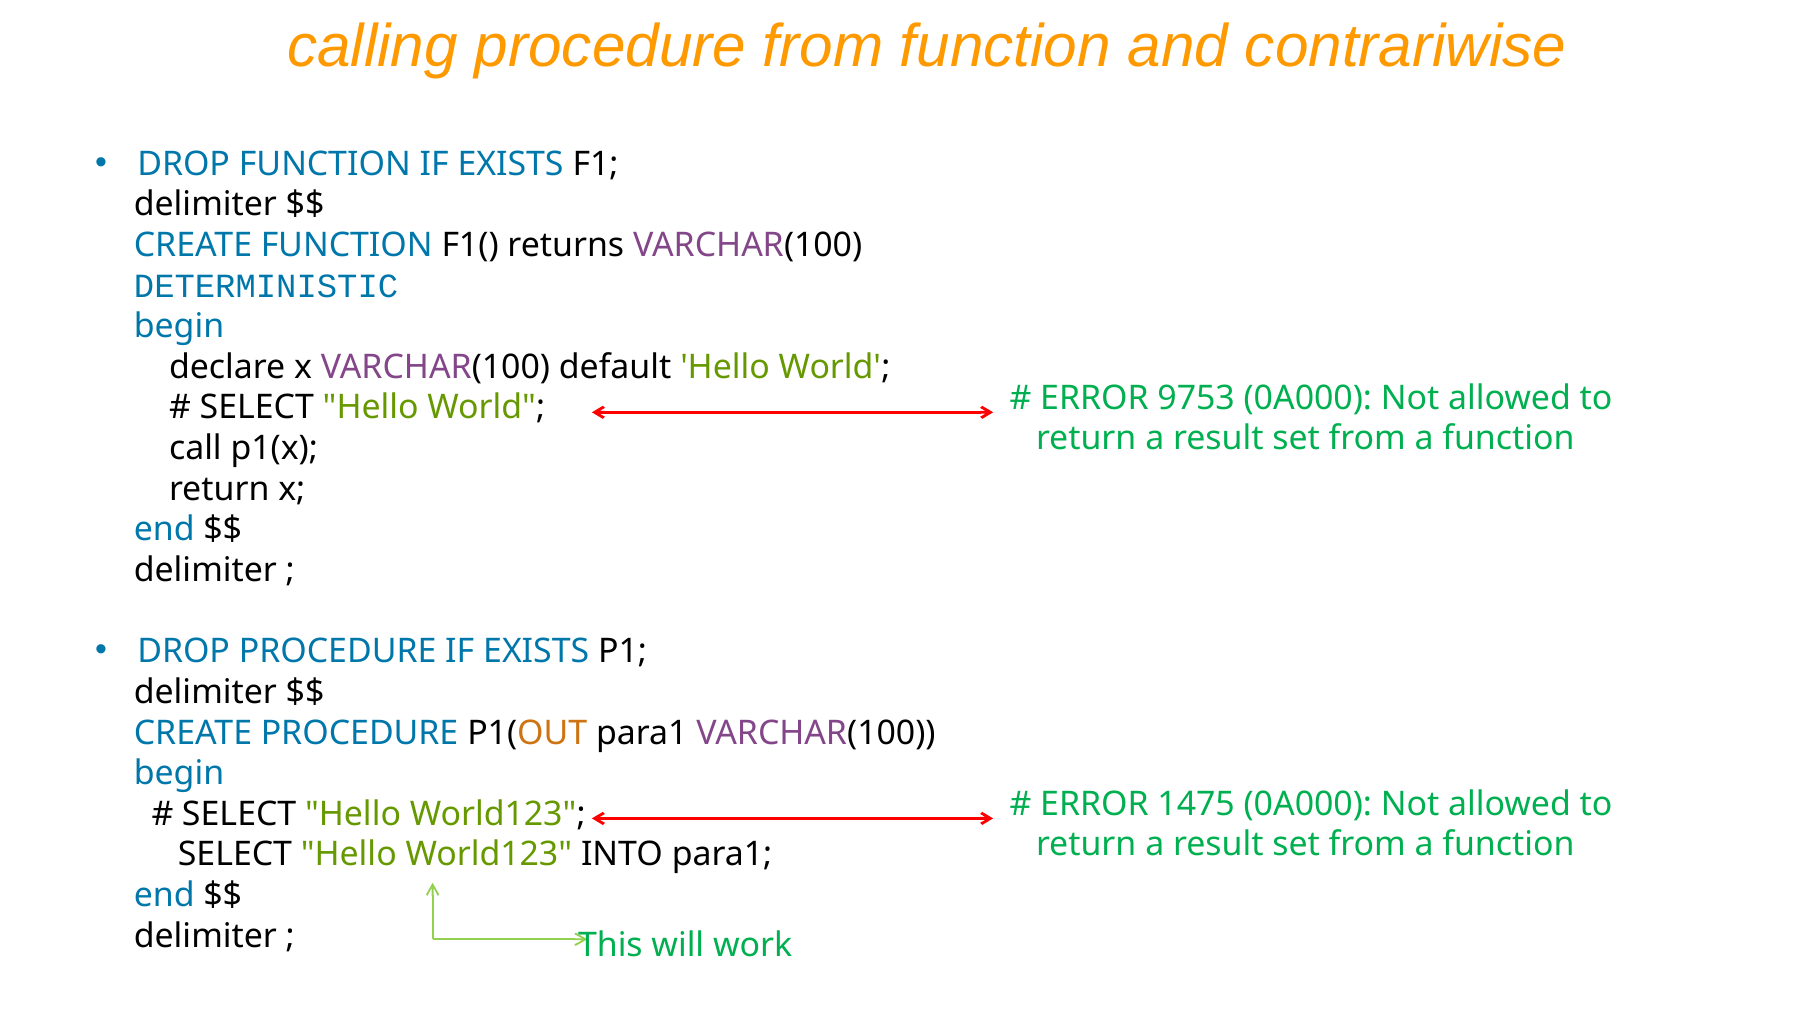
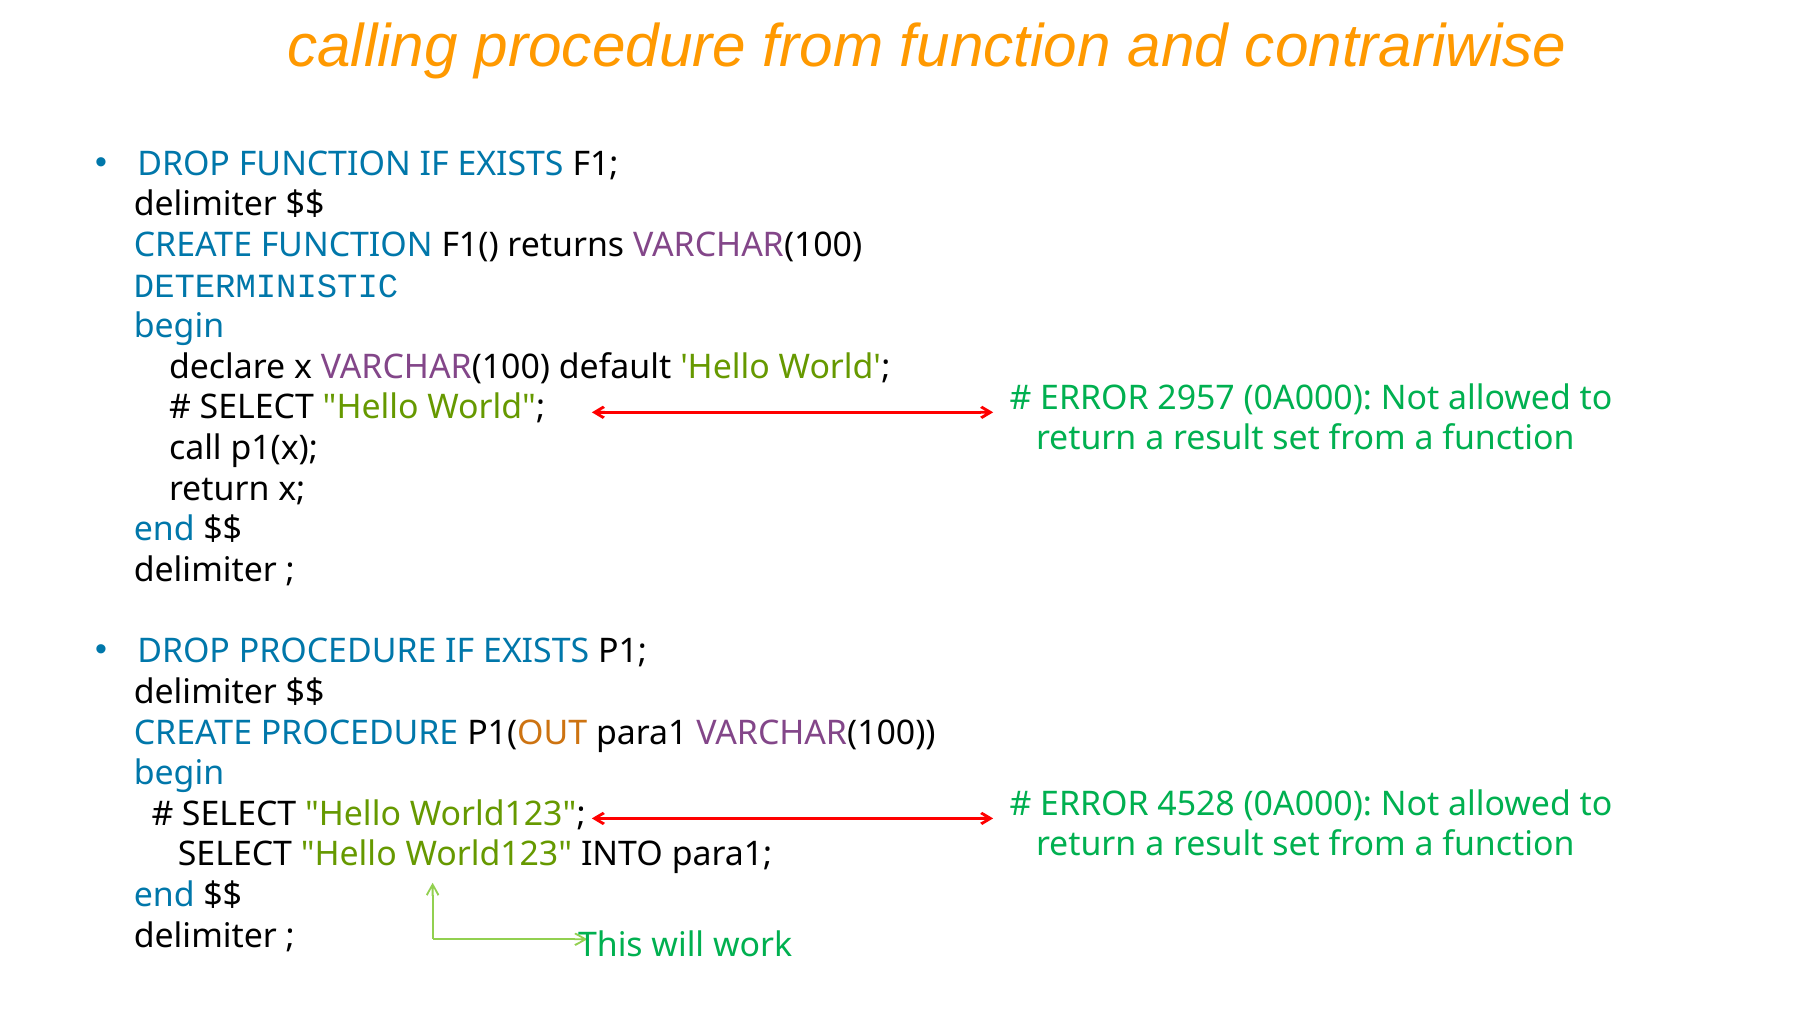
9753: 9753 -> 2957 (1196, 398)
1475: 1475 -> 4528 (1196, 804)
